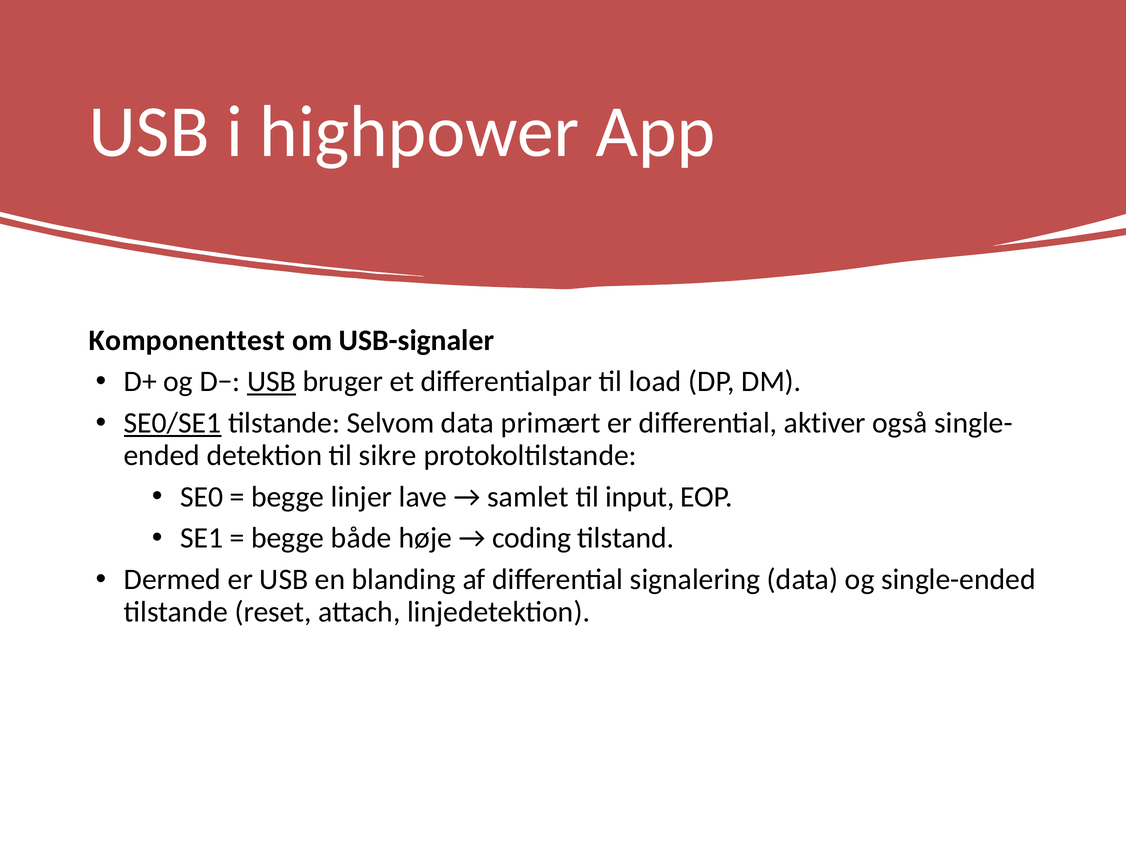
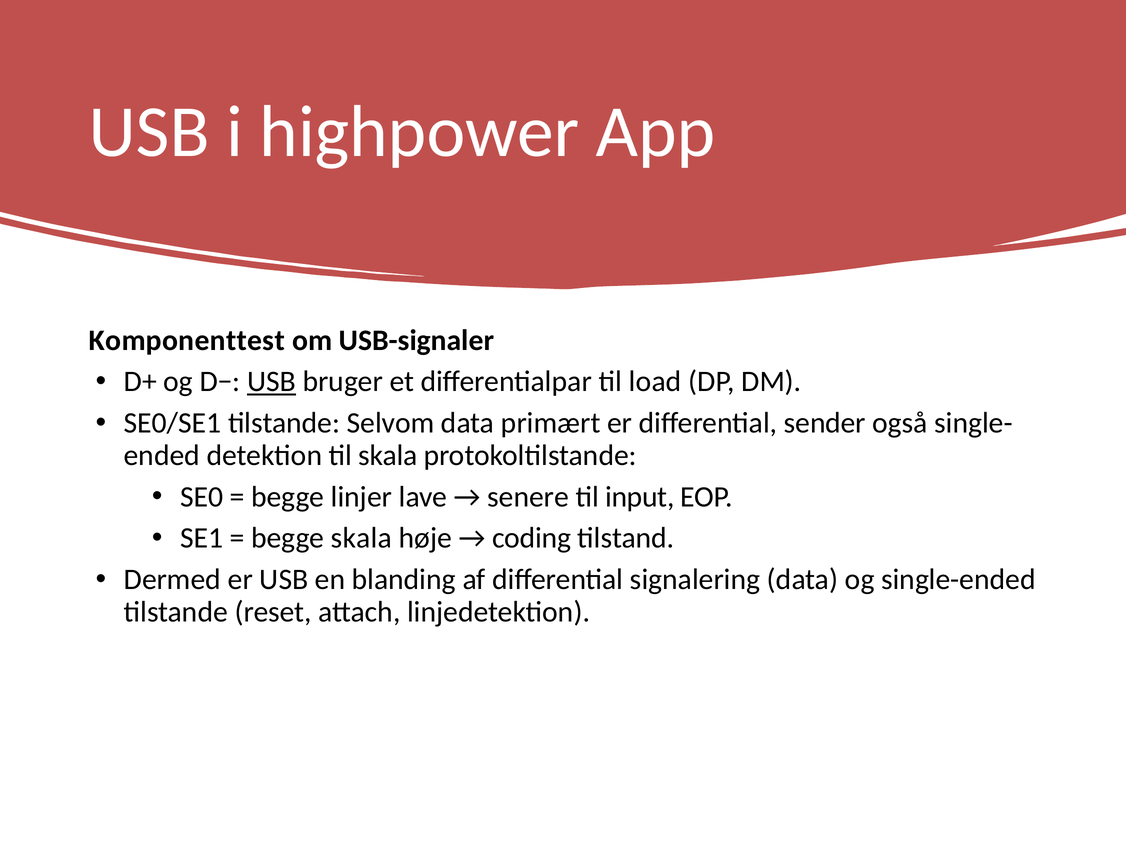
SE0/SE1 underline: present -> none (173, 423)
aktiver: aktiver -> sender (825, 423)
til sikre: sikre -> skala (388, 455)
samlet: samlet -> senere (528, 496)
begge både: både -> skala (361, 538)
